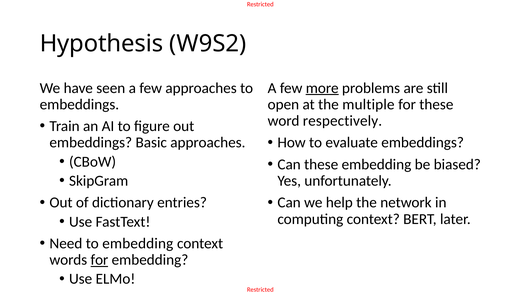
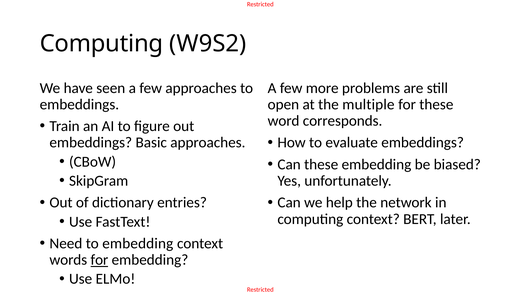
Hypothesis: Hypothesis -> Computing (102, 44)
more underline: present -> none (322, 88)
respectively: respectively -> corresponds (343, 121)
